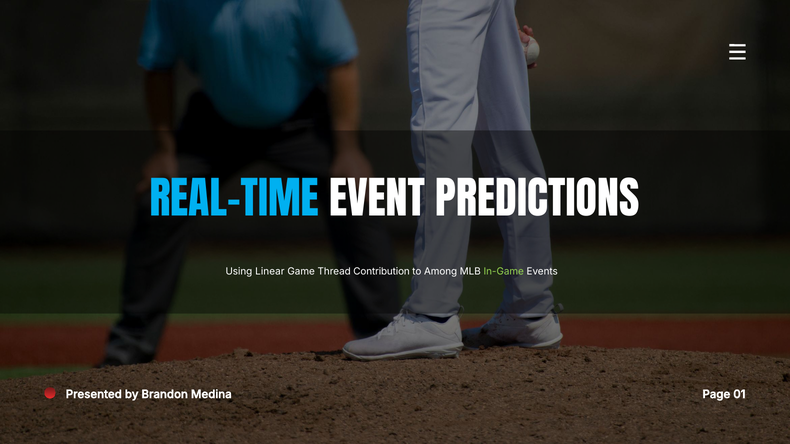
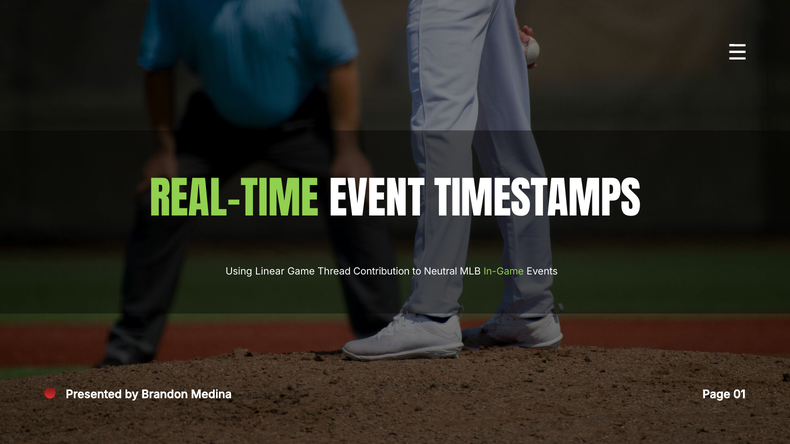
REAL-TIME colour: light blue -> light green (234, 201)
PREDICTIONS: PREDICTIONS -> TIMESTAMPS (538, 201)
Among: Among -> Neutral (441, 272)
